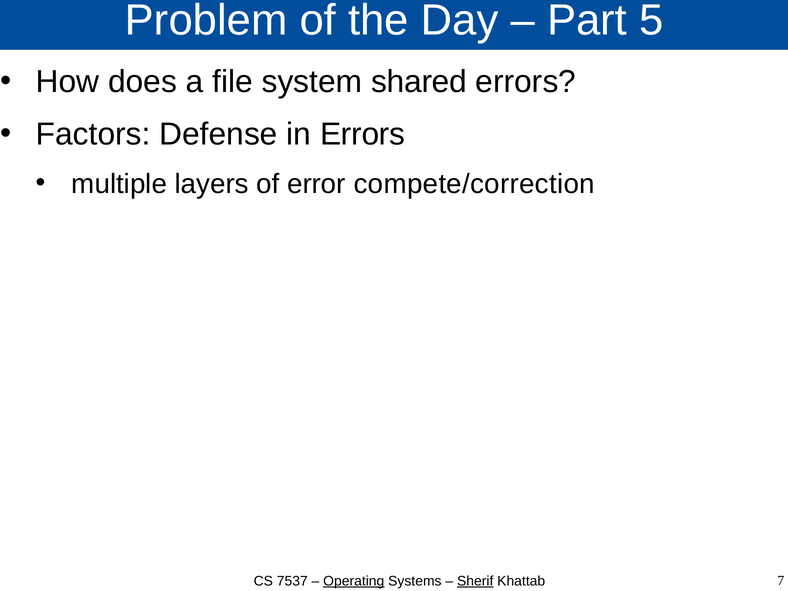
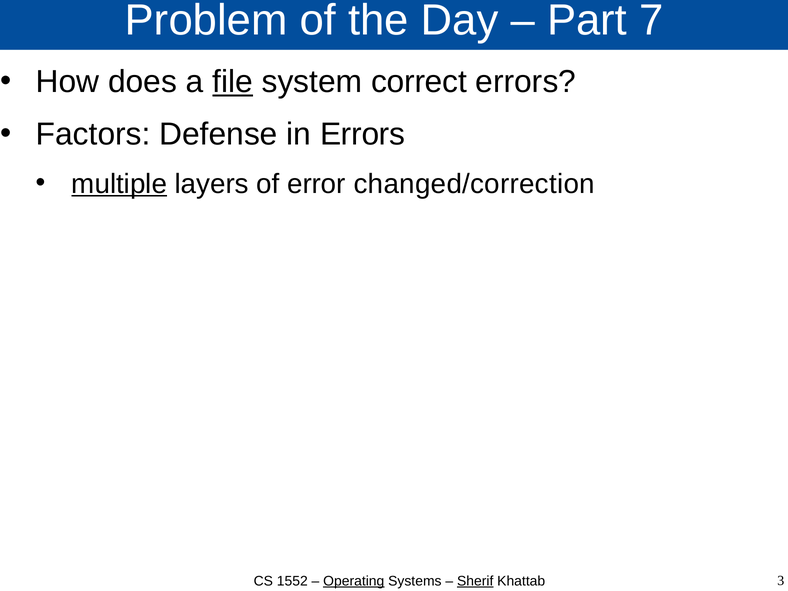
5: 5 -> 7 (651, 20)
file underline: none -> present (233, 82)
shared: shared -> correct (419, 82)
multiple underline: none -> present (119, 184)
compete/correction: compete/correction -> changed/correction (474, 184)
7537: 7537 -> 1552 (292, 581)
7: 7 -> 3 (781, 580)
